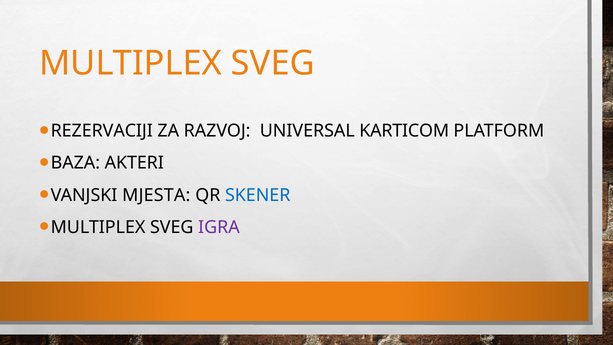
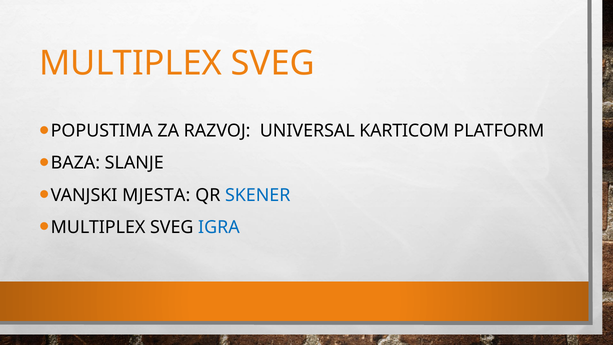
REZERVACIJI: REZERVACIJI -> POPUSTIMA (102, 131)
AKTERI: AKTERI -> SLANJE (134, 163)
IGRA colour: purple -> blue (219, 227)
